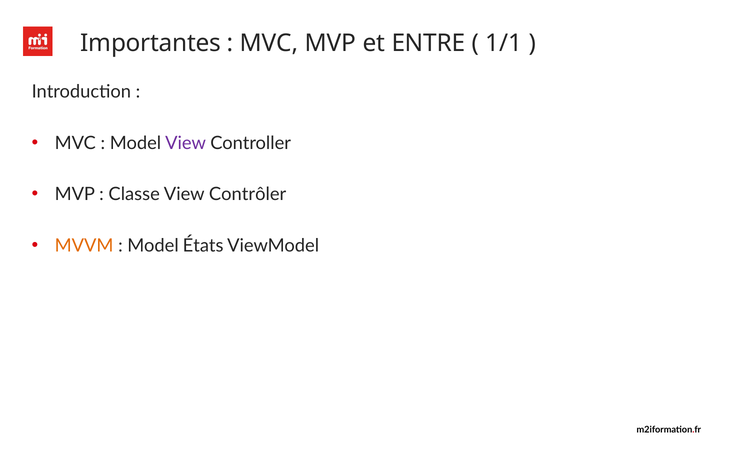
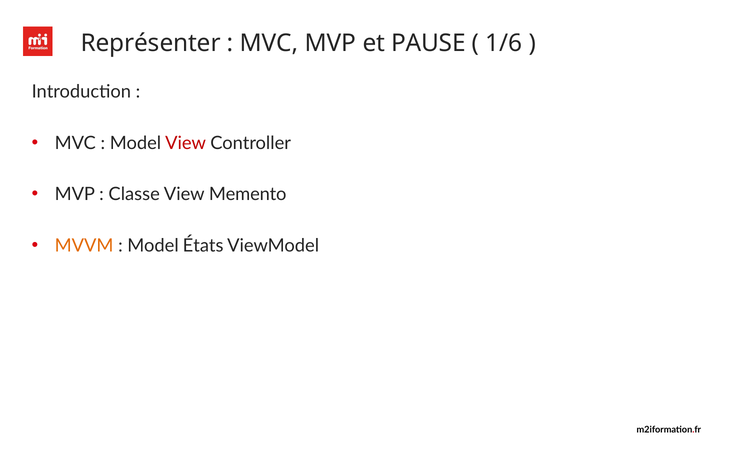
Importantes: Importantes -> Représenter (151, 43)
ENTRE: ENTRE -> PAUSE (428, 43)
1/1: 1/1 -> 1/6 (504, 43)
View colour: purple -> red (186, 143)
Contrôler: Contrôler -> Memento (248, 194)
